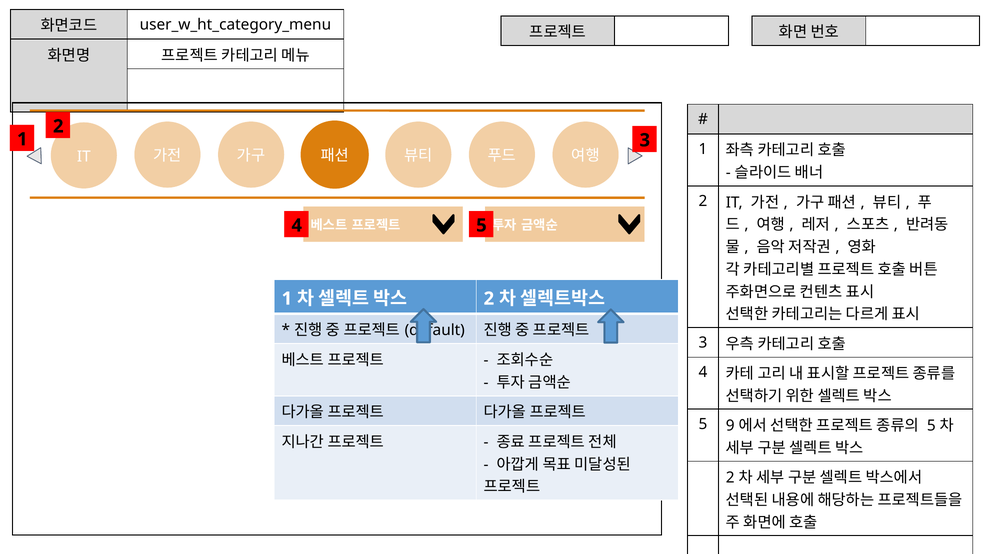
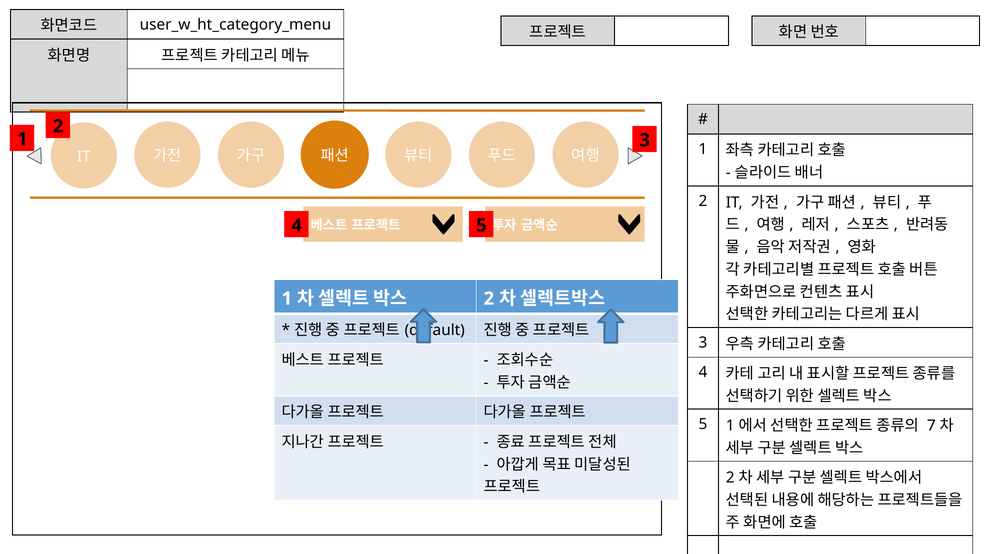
9: 9 -> 1 (730, 426)
5: 5 -> 7 (931, 426)
